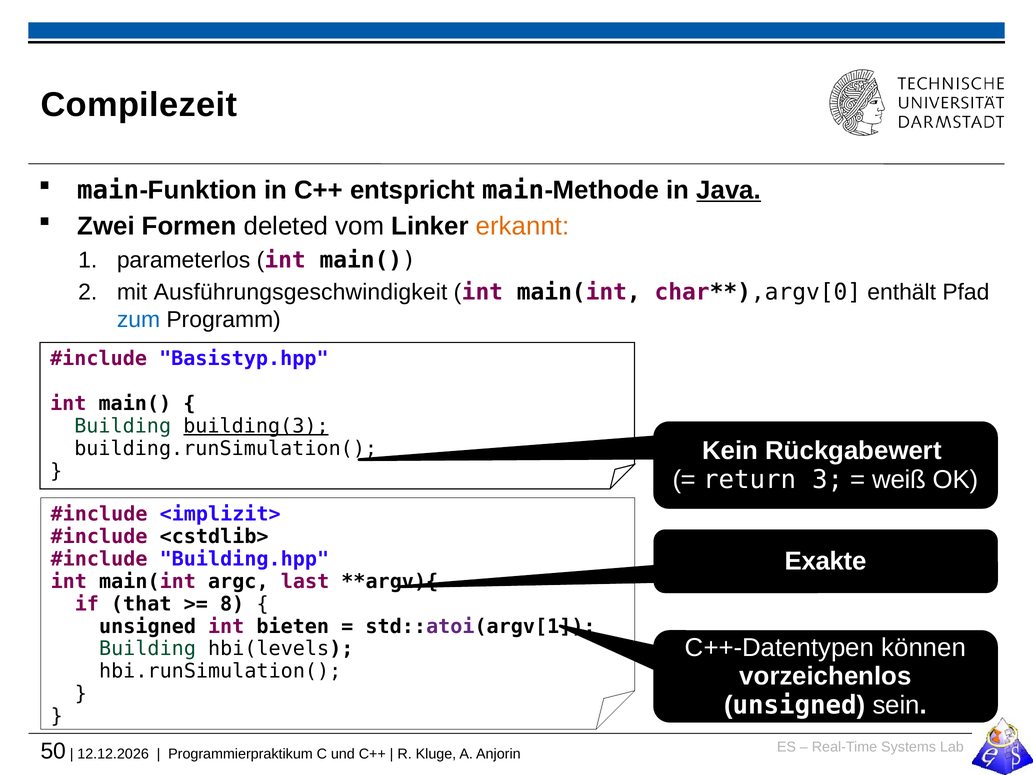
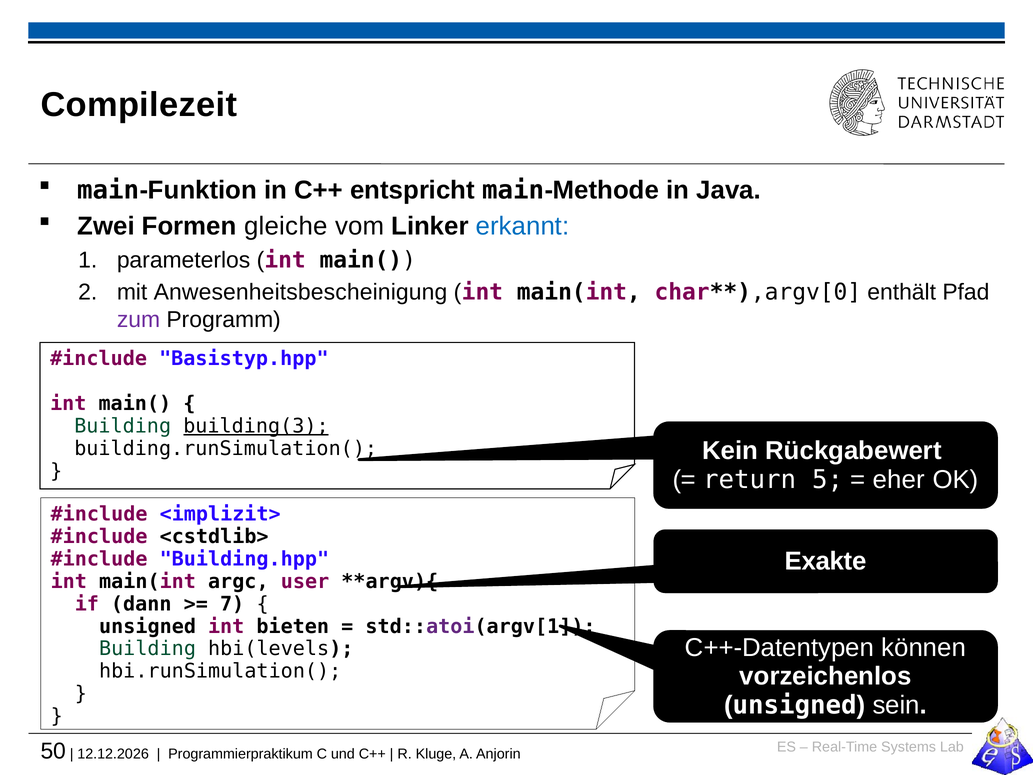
Java underline: present -> none (729, 190)
deleted: deleted -> gleiche (286, 226)
erkannt colour: orange -> blue (523, 226)
Ausführungsgeschwindigkeit: Ausführungsgeschwindigkeit -> Anwesenheitsbescheinigung (301, 292)
zum colour: blue -> purple (139, 320)
3: 3 -> 5 (828, 479)
weiß: weiß -> eher (899, 479)
last: last -> user (305, 581)
that: that -> dann (141, 604)
8: 8 -> 7 (232, 604)
